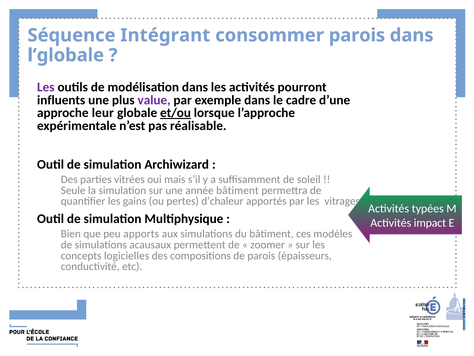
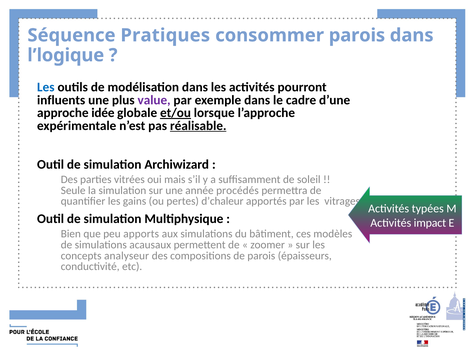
Intégrant: Intégrant -> Pratiques (165, 35)
l’globale: l’globale -> l’logique (66, 55)
Les colour: purple -> blue (46, 87)
leur: leur -> idée (103, 113)
réalisable underline: none -> present (198, 125)
année bâtiment: bâtiment -> procédés (237, 190)
logicielles: logicielles -> analyseur (127, 255)
